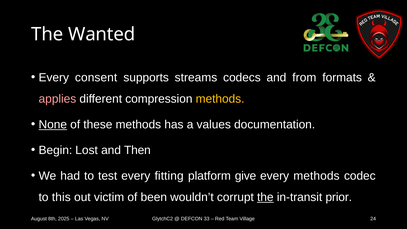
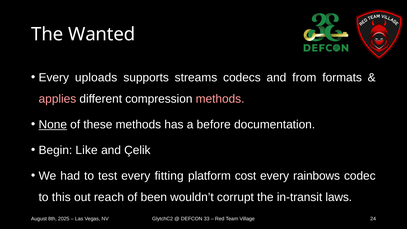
consent: consent -> uploads (96, 78)
methods colour: yellow -> pink (220, 99)
values: values -> before (214, 125)
Lost: Lost -> Like (87, 150)
Then: Then -> Çelik (137, 150)
give: give -> cost (246, 176)
every methods: methods -> rainbows (317, 176)
victim: victim -> reach (109, 197)
the underline: present -> none (265, 197)
prior: prior -> laws (339, 197)
